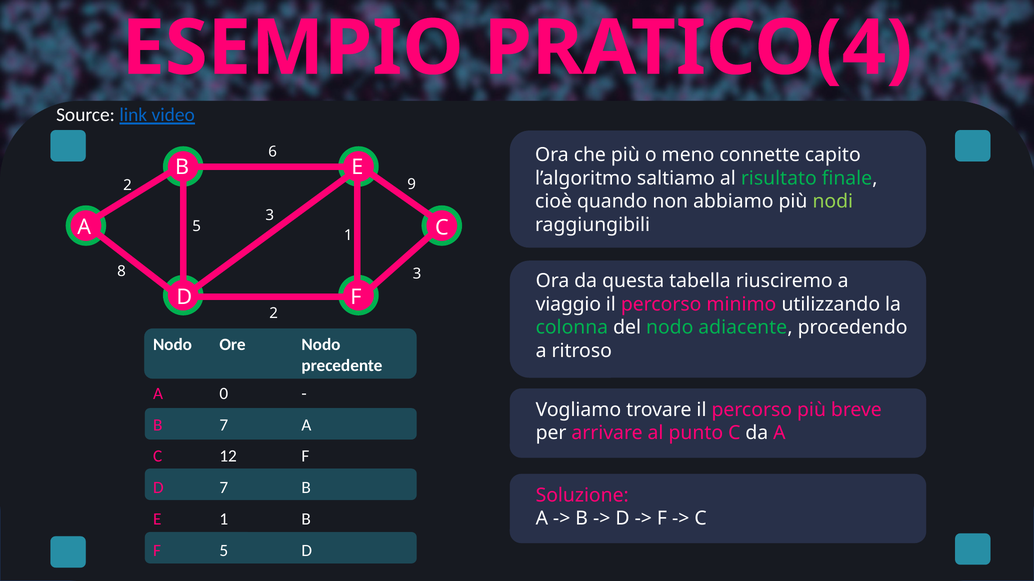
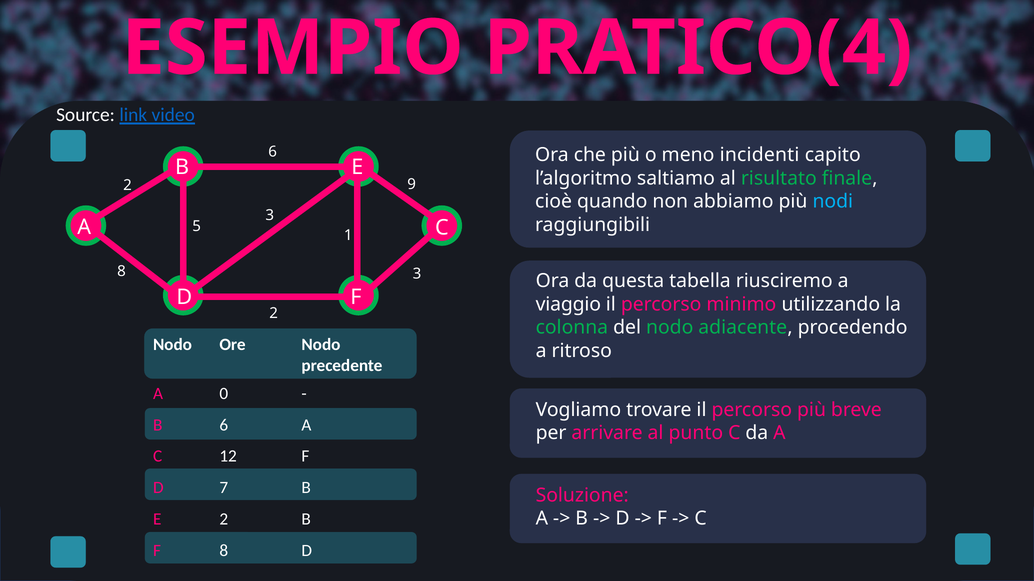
connette: connette -> incidenti (760, 155)
nodi colour: light green -> light blue (833, 202)
B 7: 7 -> 6 (224, 425)
E 1: 1 -> 2 (224, 520)
F 5: 5 -> 8 (224, 551)
